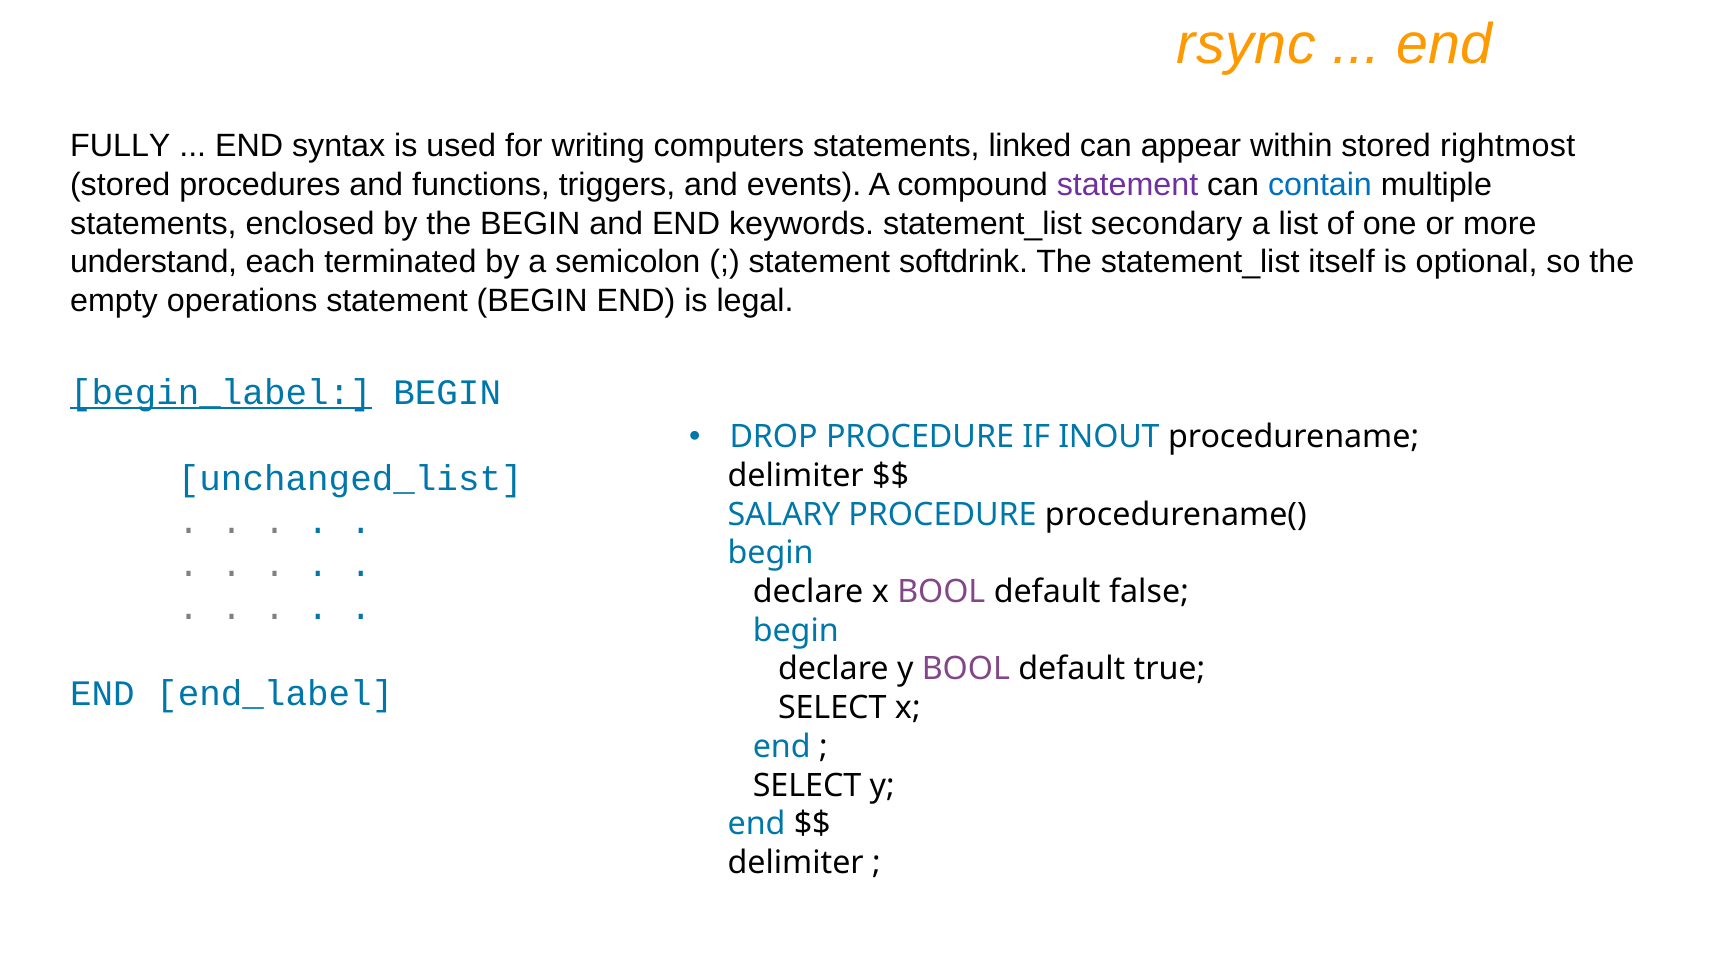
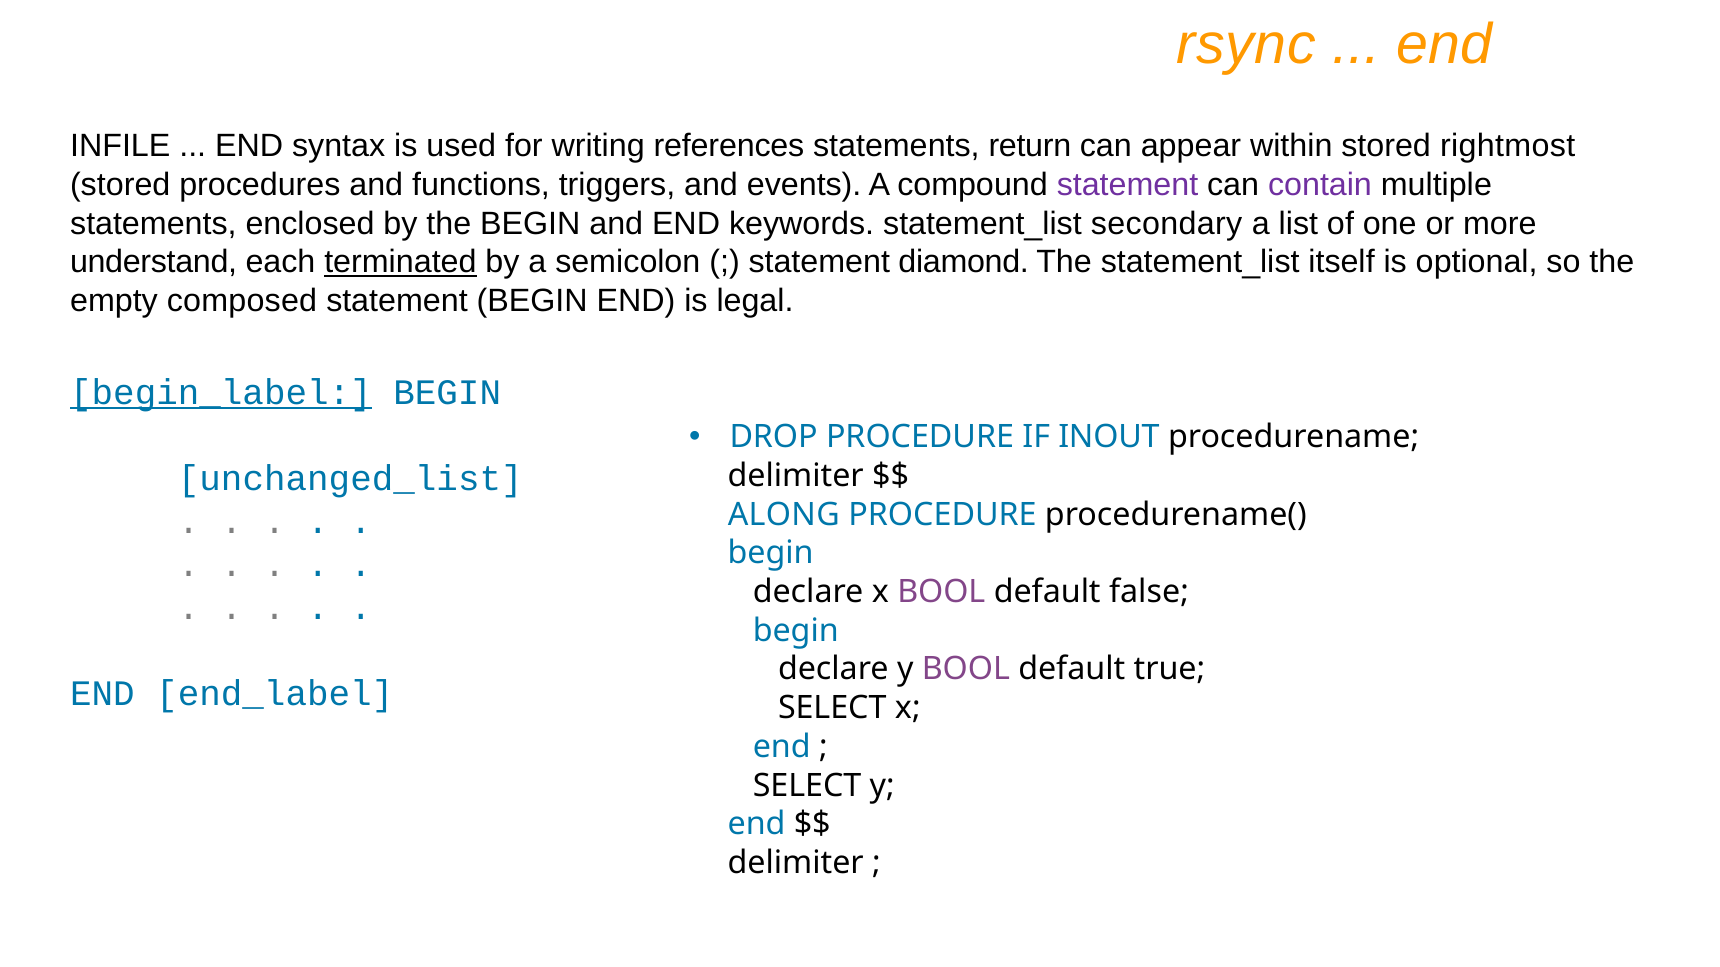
FULLY: FULLY -> INFILE (120, 146)
computers: computers -> references (729, 146)
linked: linked -> return (1030, 146)
contain colour: blue -> purple (1320, 185)
terminated underline: none -> present (400, 262)
softdrink: softdrink -> diamond (964, 262)
operations: operations -> composed (242, 301)
SALARY: SALARY -> ALONG (784, 515)
